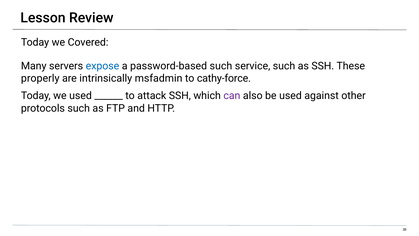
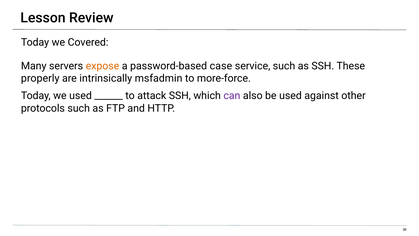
expose colour: blue -> orange (103, 66)
password-based such: such -> case (221, 66)
cathy-force: cathy-force -> more-force (224, 78)
